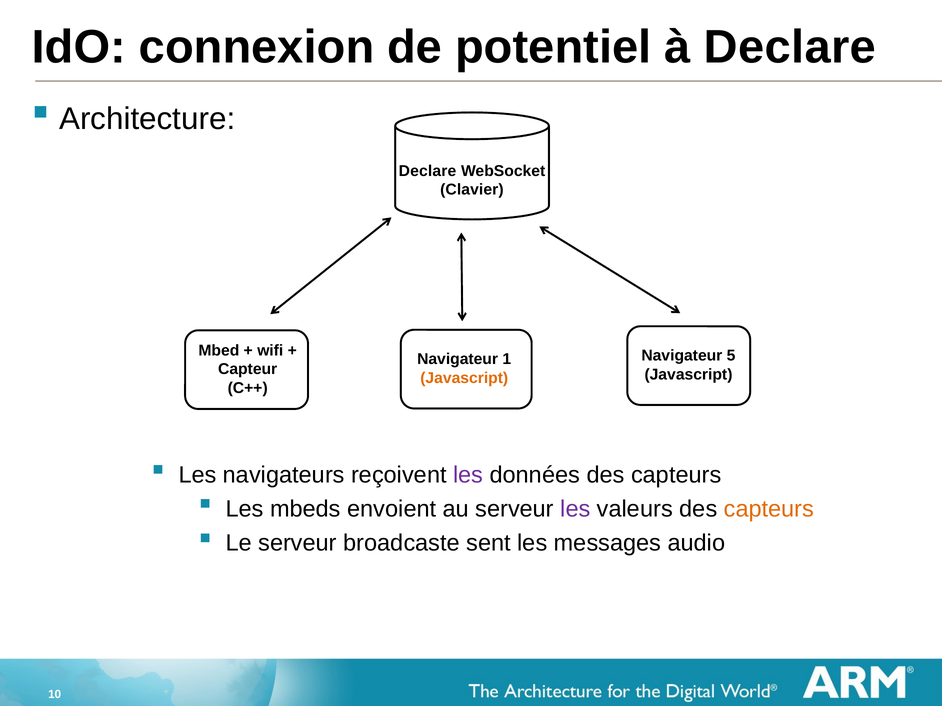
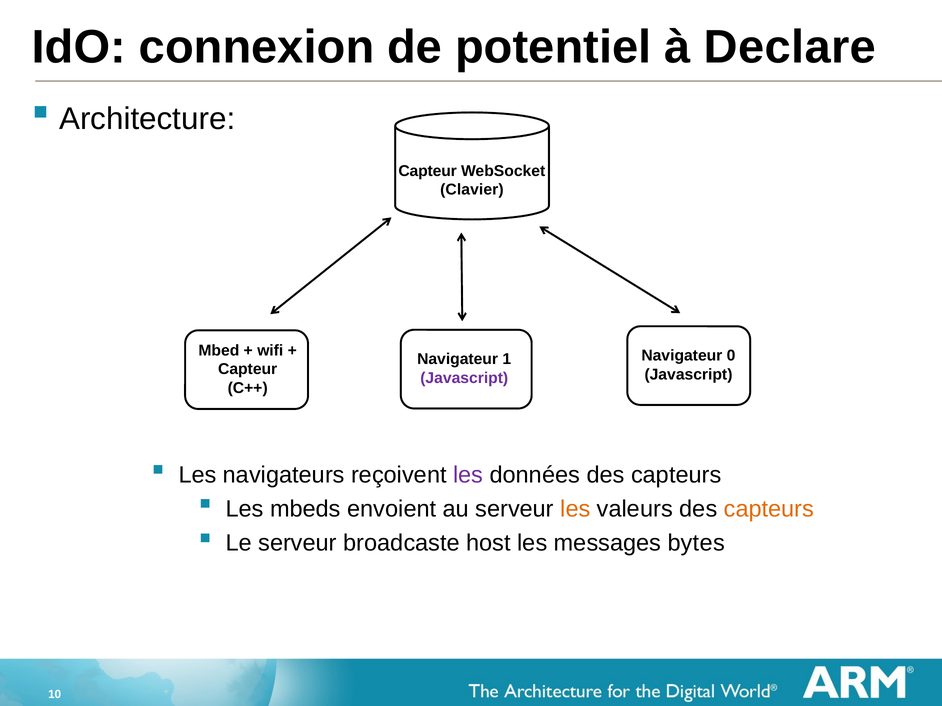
Declare: Declare -> Capteur (428, 171)
5: 5 -> 0 (731, 356)
Javascript colour: orange -> purple (464, 378)
les colour: purple -> orange (575, 509)
sent: sent -> host (488, 544)
audio: audio -> bytes (696, 544)
